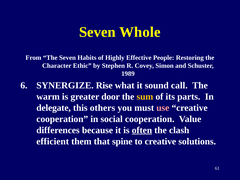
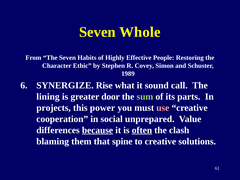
warm: warm -> lining (48, 97)
sum colour: yellow -> light green (145, 97)
delegate: delegate -> projects (54, 108)
others: others -> power (103, 108)
social cooperation: cooperation -> unprepared (150, 119)
because underline: none -> present (97, 130)
efficient: efficient -> blaming (53, 141)
